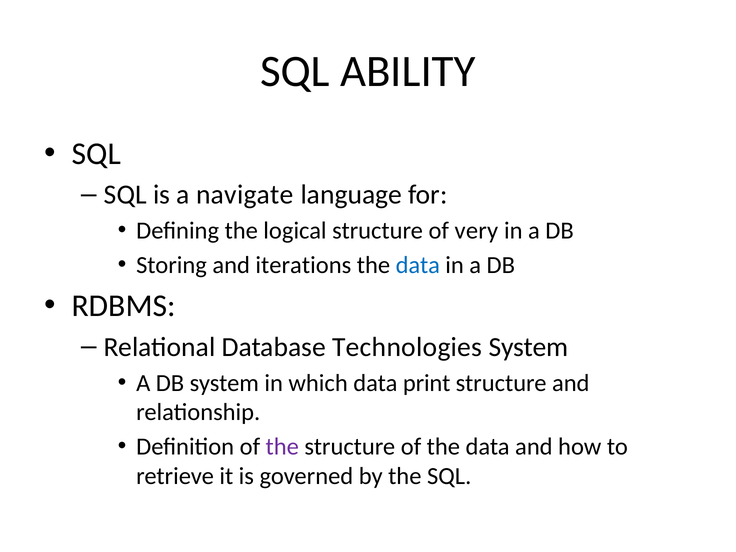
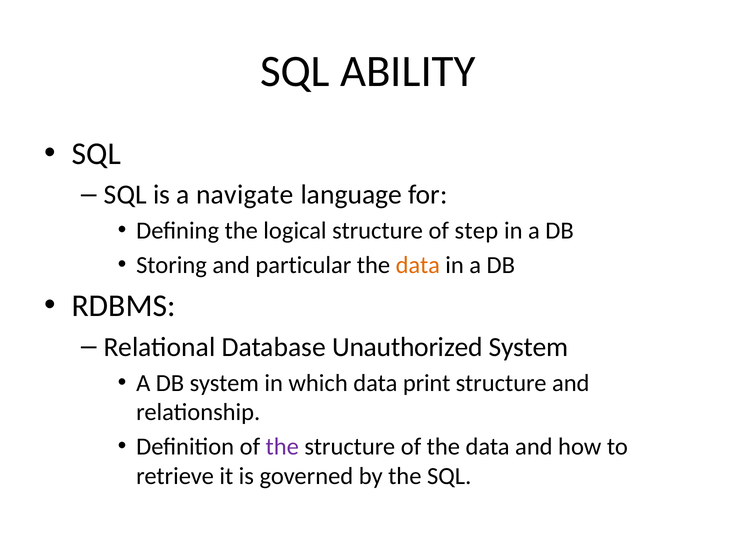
very: very -> step (476, 231)
iterations: iterations -> particular (303, 265)
data colour: blue -> orange (418, 265)
Technologies: Technologies -> Unauthorized (407, 347)
